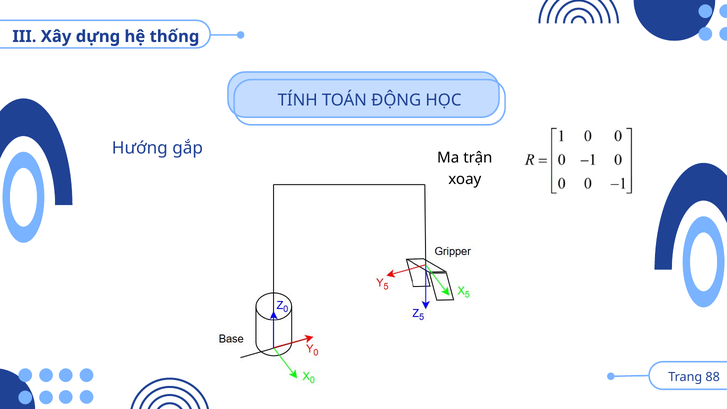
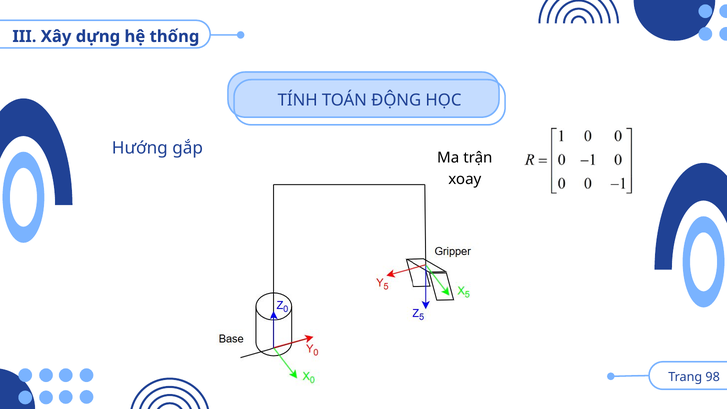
88: 88 -> 98 (713, 377)
